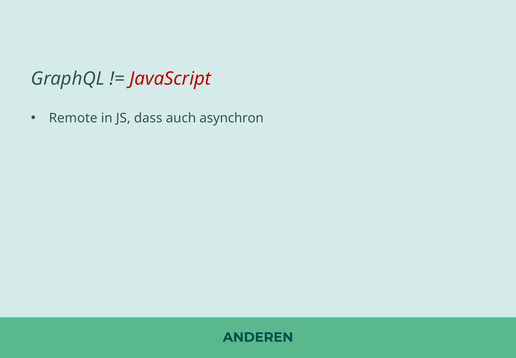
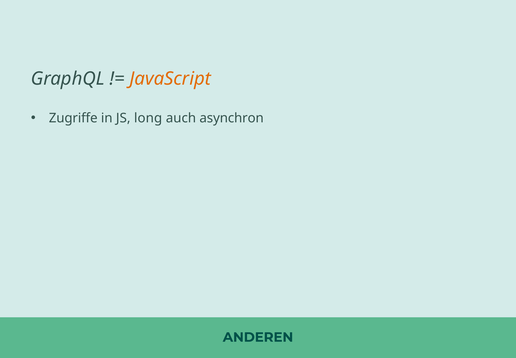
JavaScript colour: red -> orange (170, 78)
Remote: Remote -> Zugriffe (73, 118)
dass: dass -> long (148, 118)
